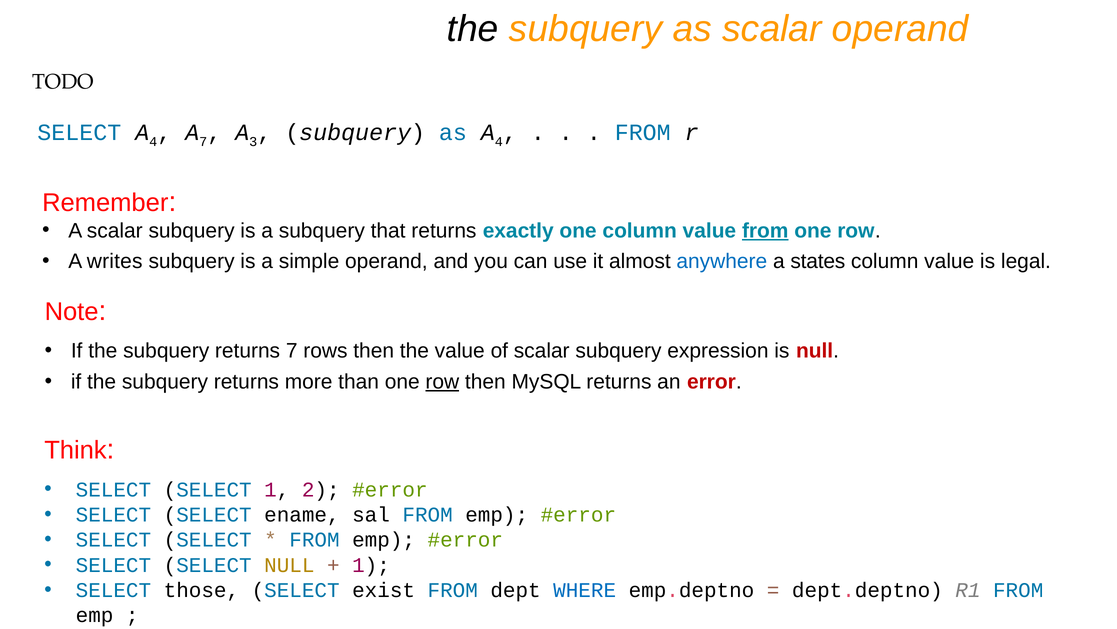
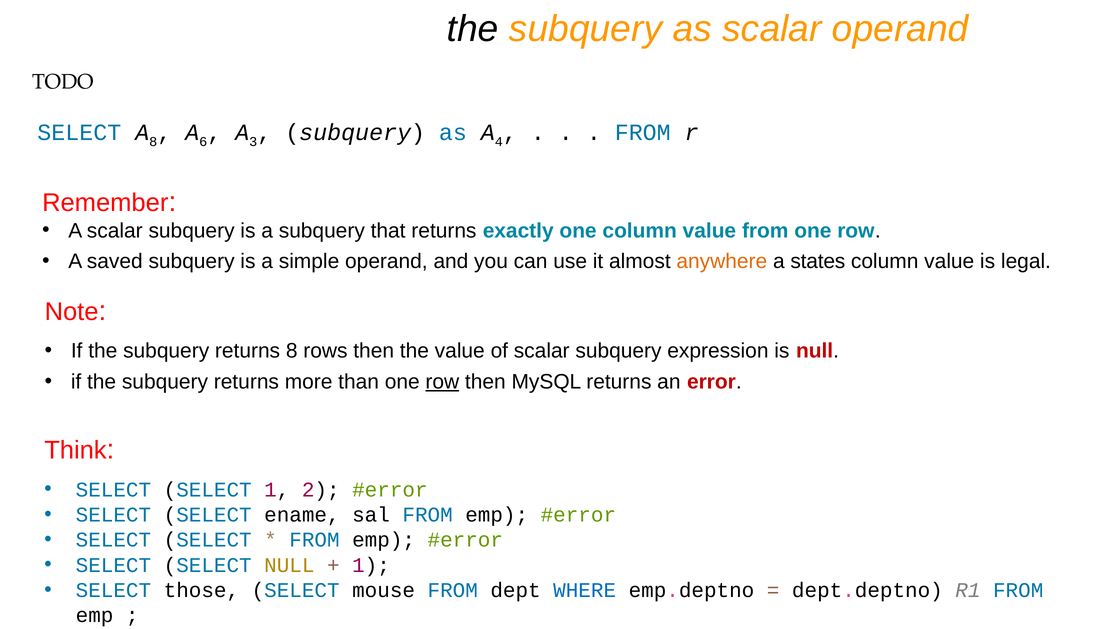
SELECT A 4: 4 -> 8 (153, 142)
A 7: 7 -> 6 (203, 142)
from underline: present -> none (765, 230)
writes: writes -> saved (115, 261)
anywhere colour: blue -> orange (722, 261)
returns 7: 7 -> 8 (292, 351)
exist: exist -> mouse (384, 590)
